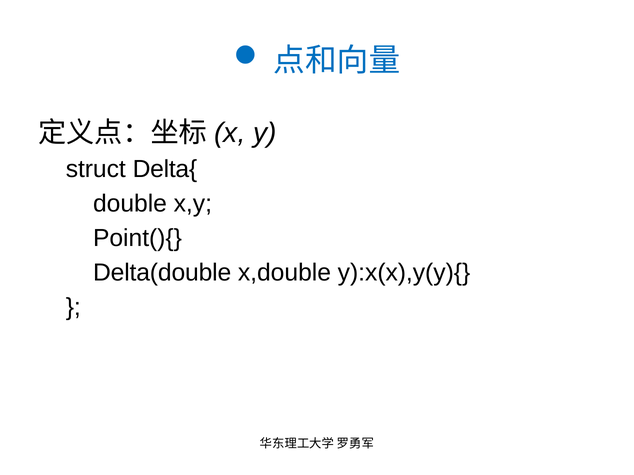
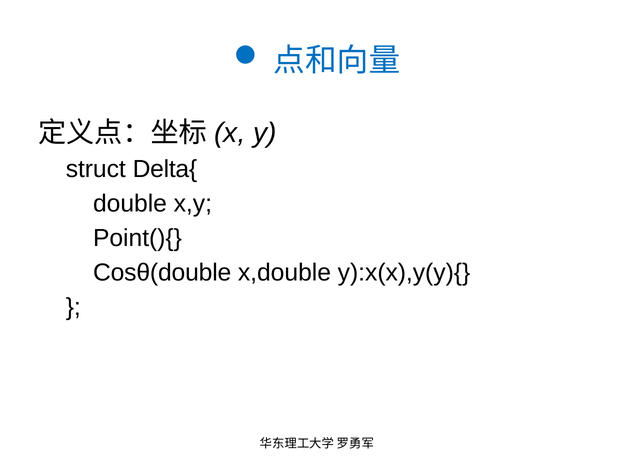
Delta(double: Delta(double -> Cosθ(double (162, 273)
